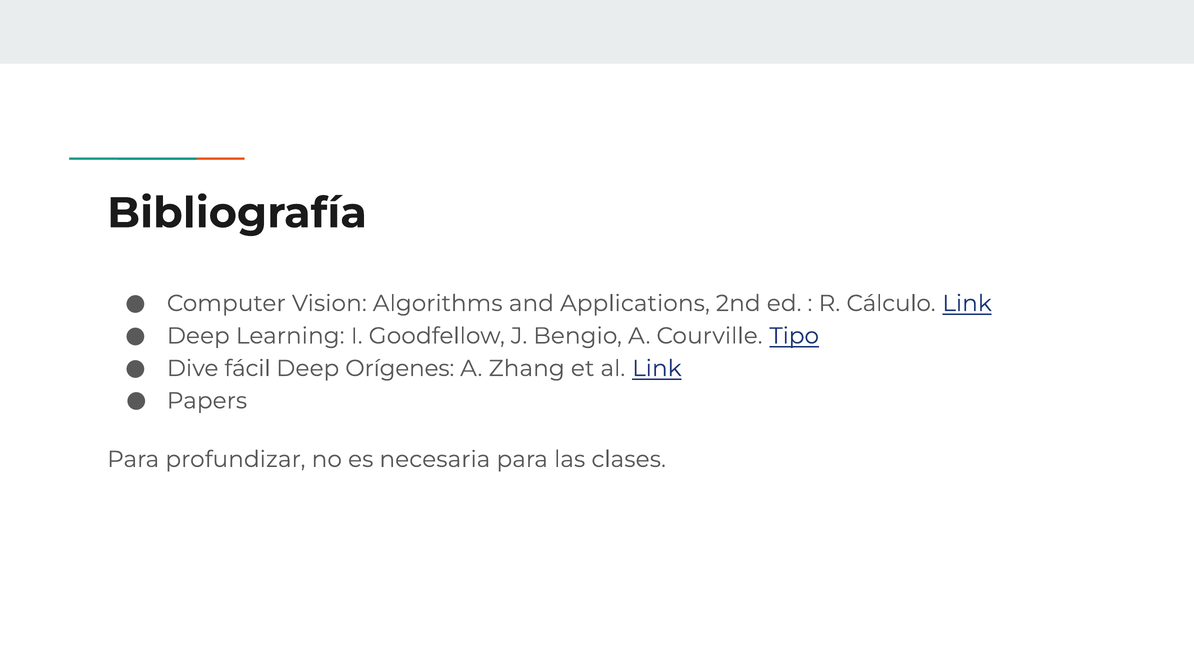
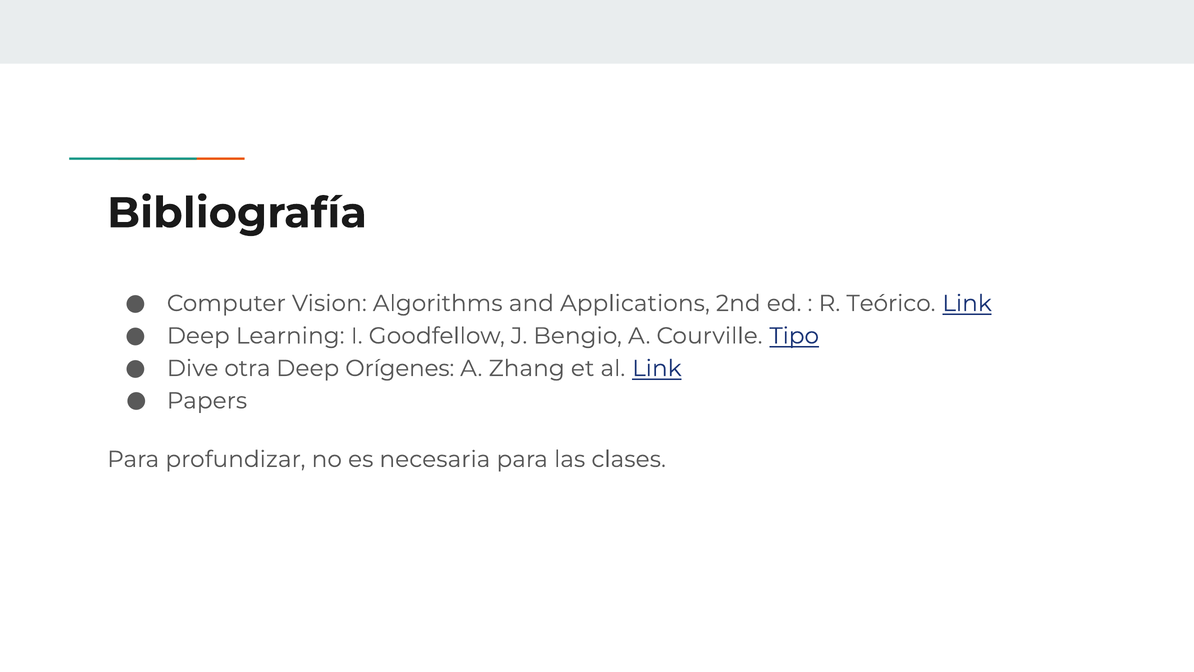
Cálculo: Cálculo -> Teórico (891, 303)
fácil: fácil -> otra (247, 368)
